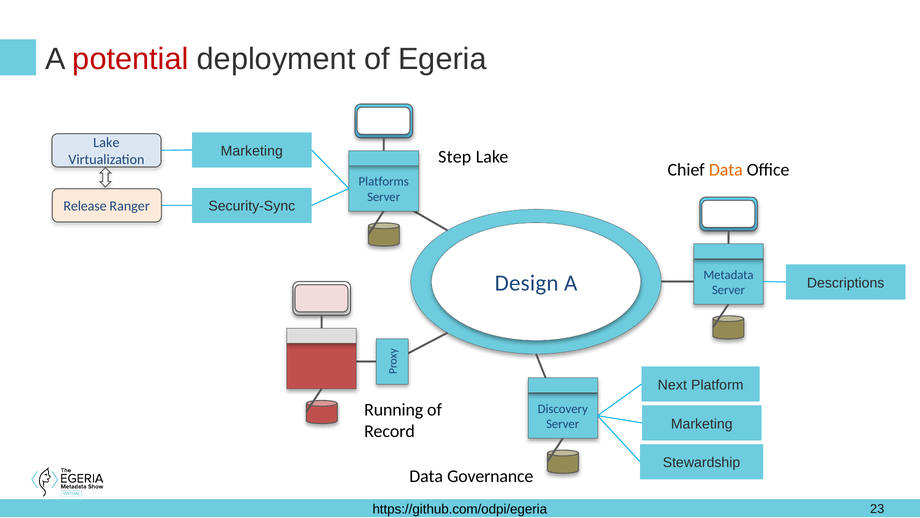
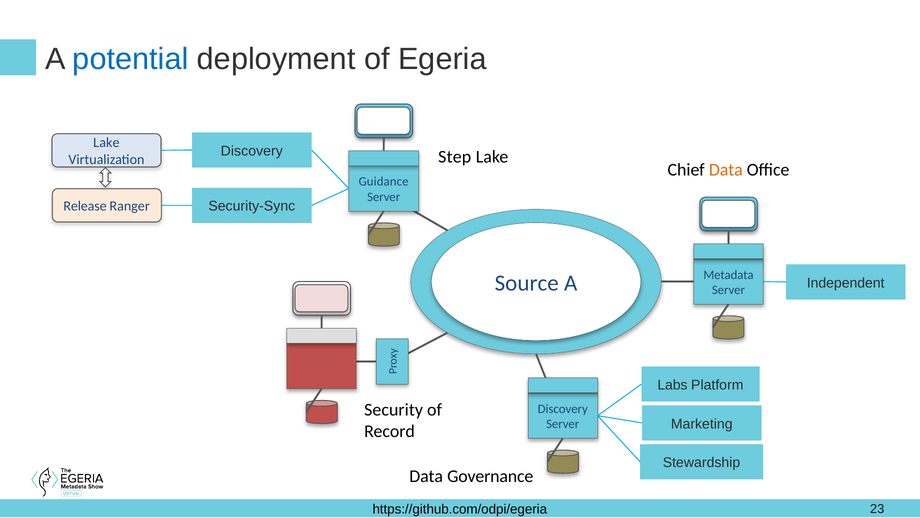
potential colour: red -> blue (130, 59)
Marketing: Marketing -> Discovery (252, 151)
Platforms: Platforms -> Guidance (384, 182)
Design: Design -> Source (527, 283)
Descriptions: Descriptions -> Independent (846, 283)
Next: Next -> Labs (672, 385)
Running: Running -> Security (394, 409)
